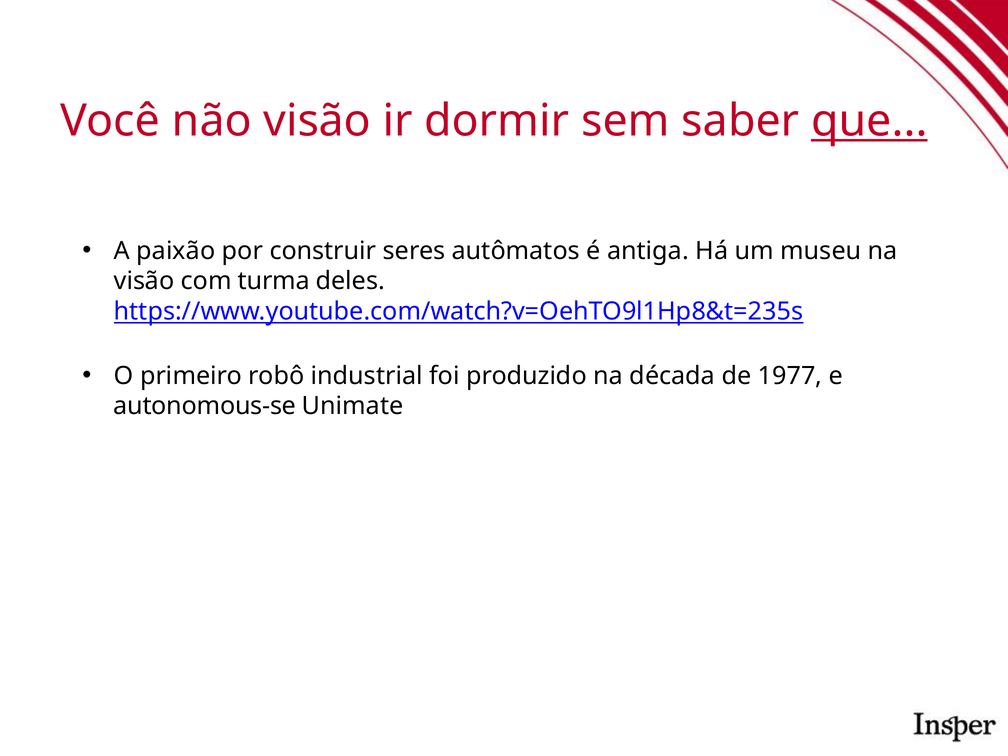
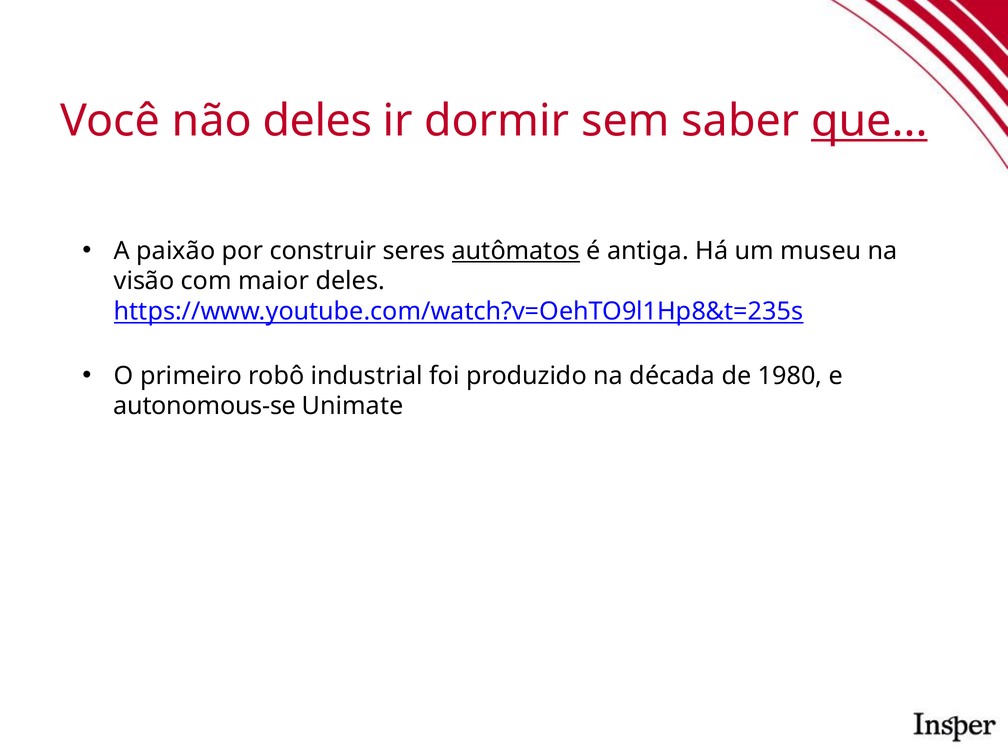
não visão: visão -> deles (317, 121)
autômatos underline: none -> present (516, 251)
turma: turma -> maior (274, 281)
1977: 1977 -> 1980 (790, 376)
